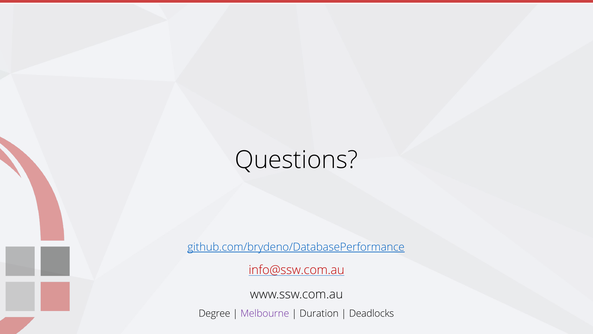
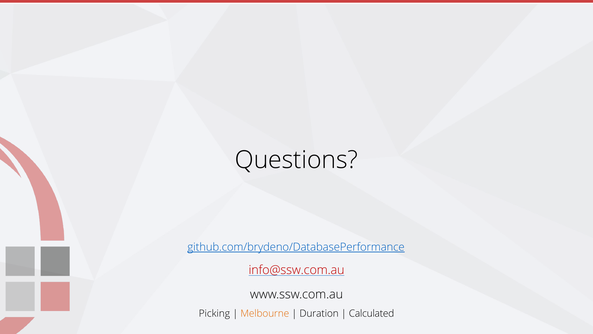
Degree: Degree -> Picking (214, 313)
Melbourne colour: purple -> orange (265, 313)
Deadlocks: Deadlocks -> Calculated (372, 313)
